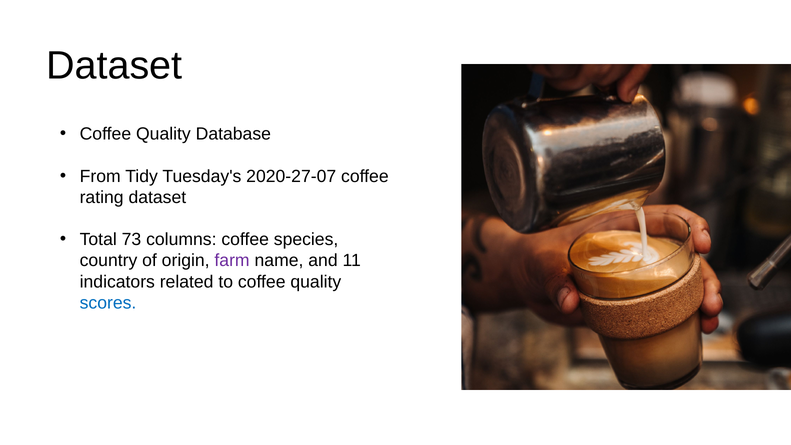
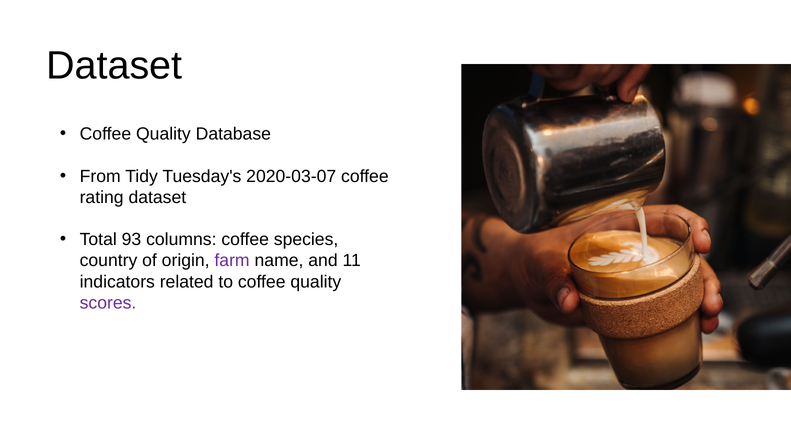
2020-27-07: 2020-27-07 -> 2020-03-07 (291, 176)
73: 73 -> 93 (131, 240)
scores colour: blue -> purple (108, 303)
